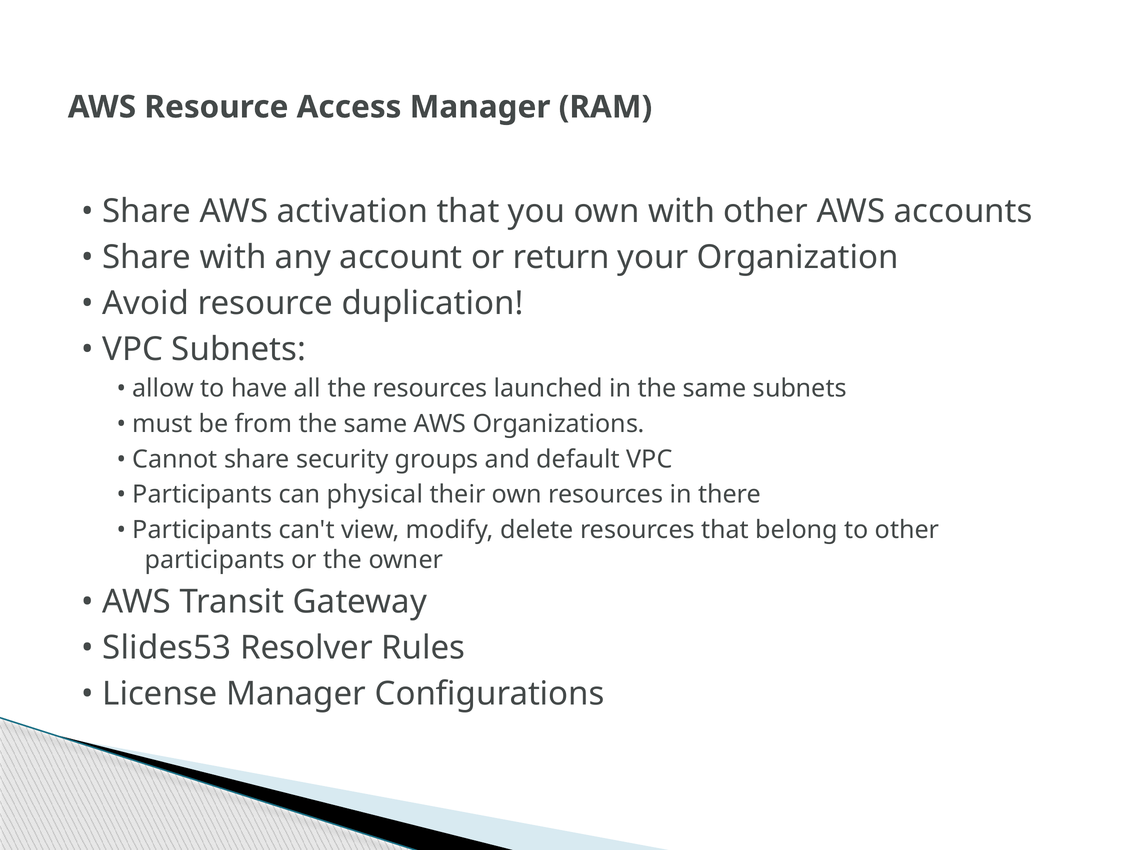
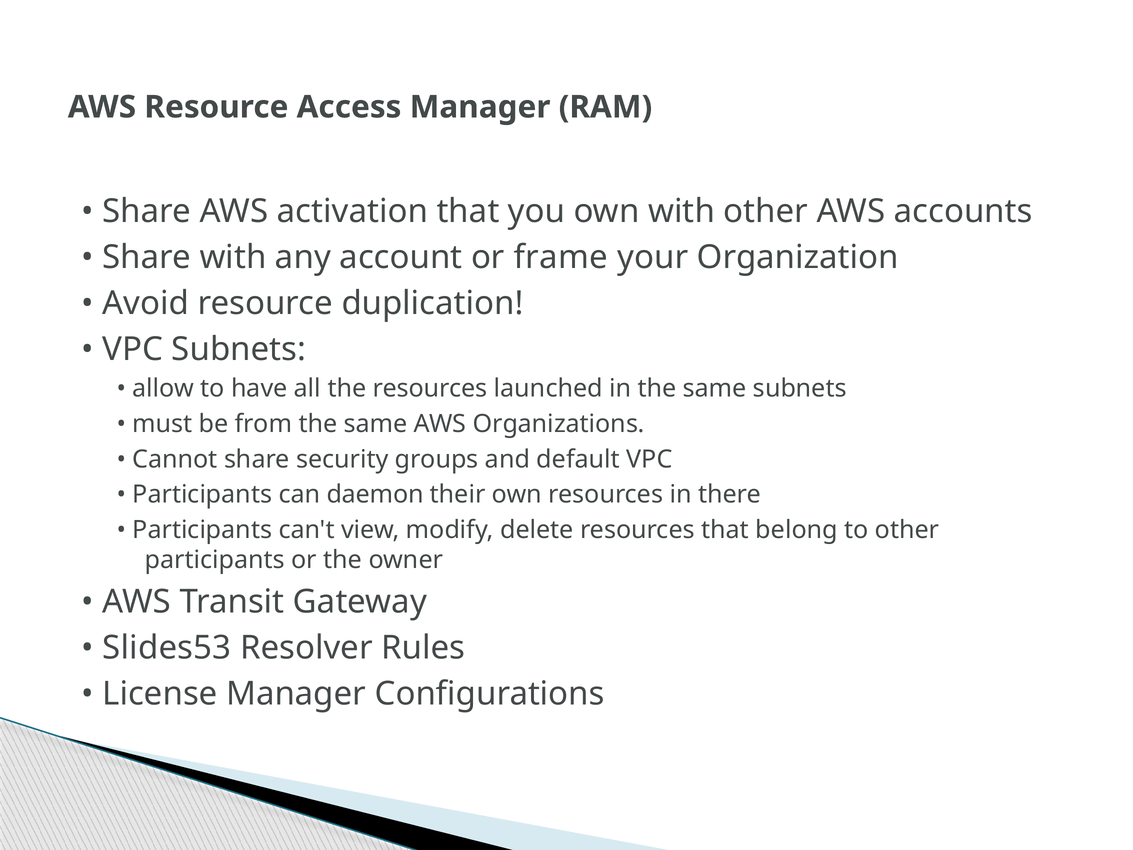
return: return -> frame (561, 257)
physical: physical -> daemon (375, 494)
